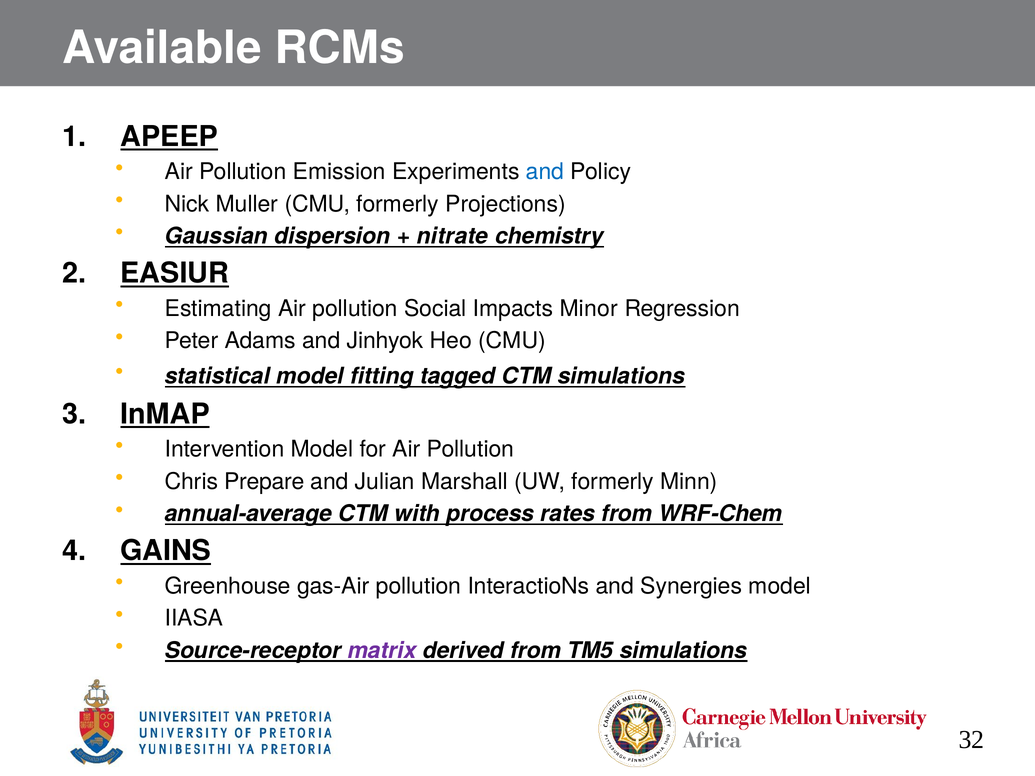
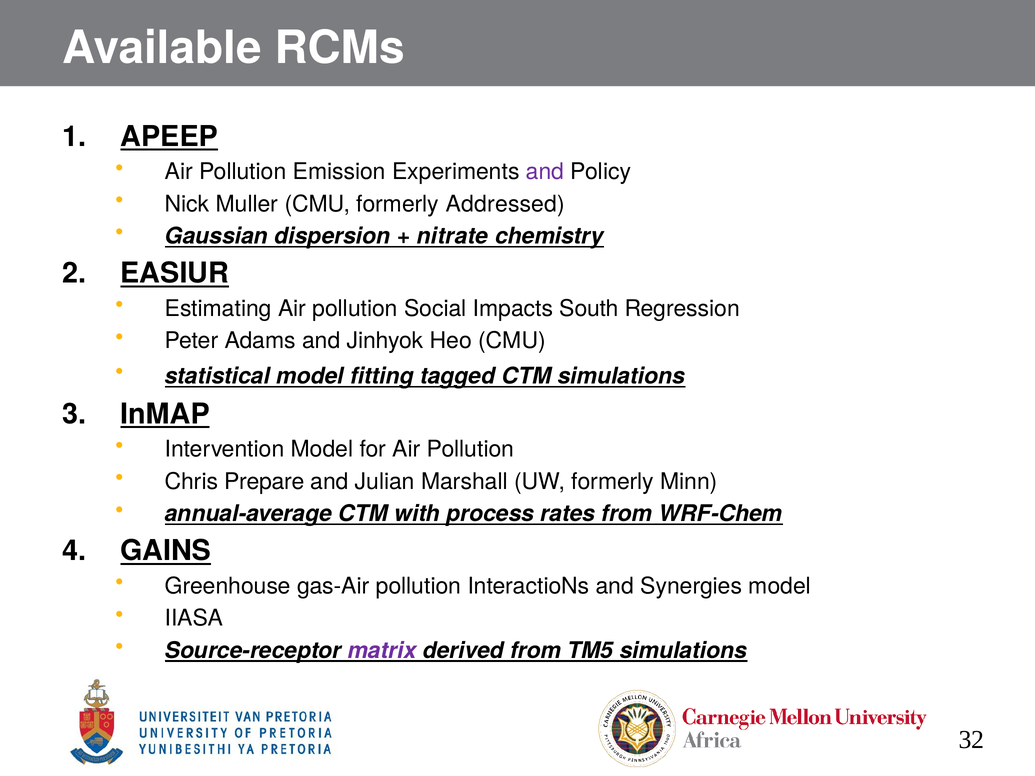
and colour: blue -> purple (545, 172)
Projections: Projections -> Addressed (505, 204)
Minor: Minor -> South (589, 309)
